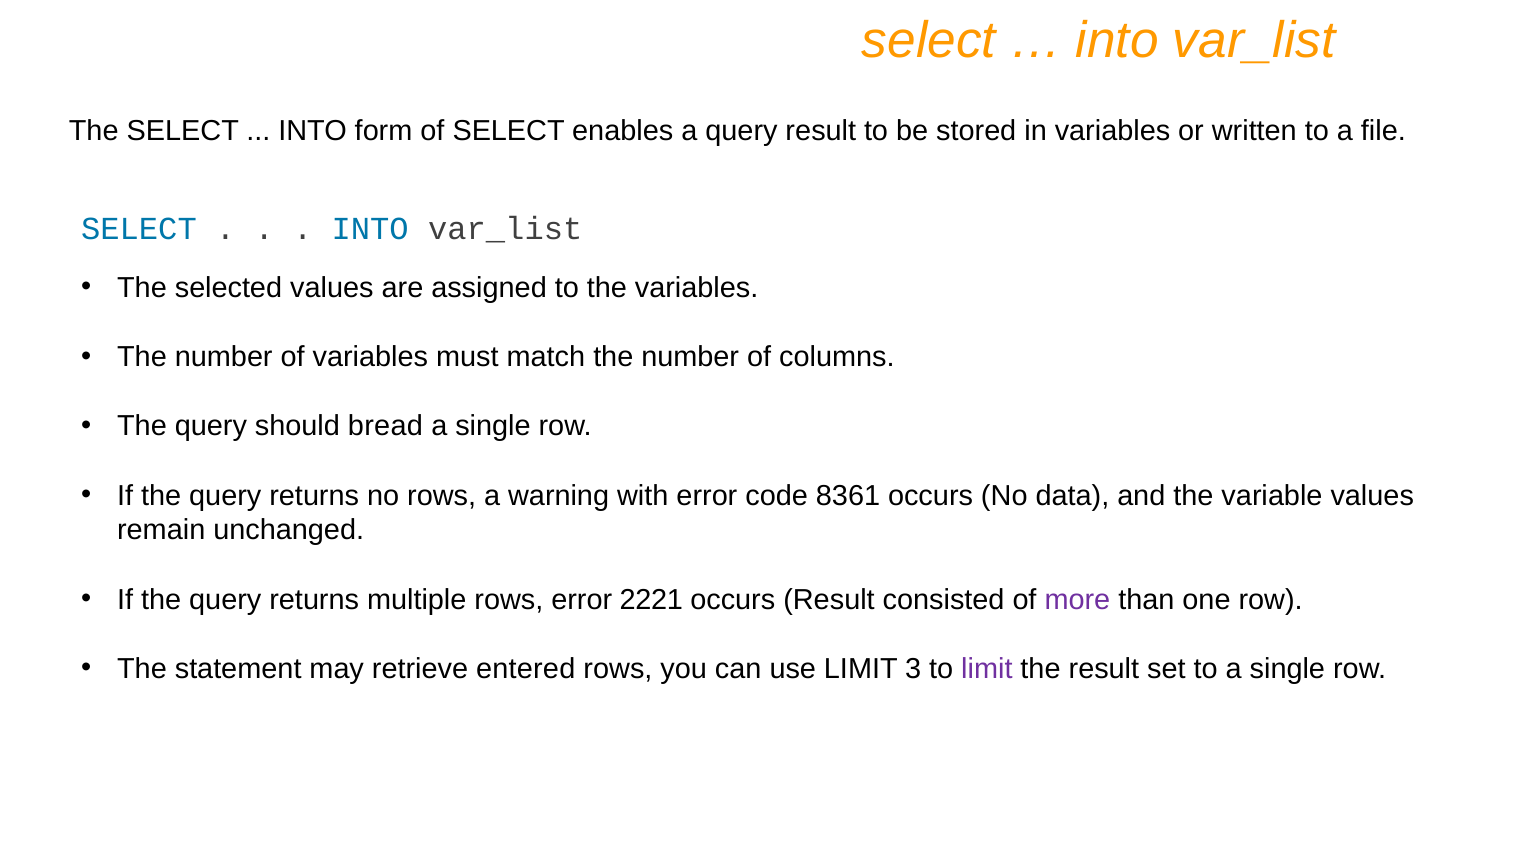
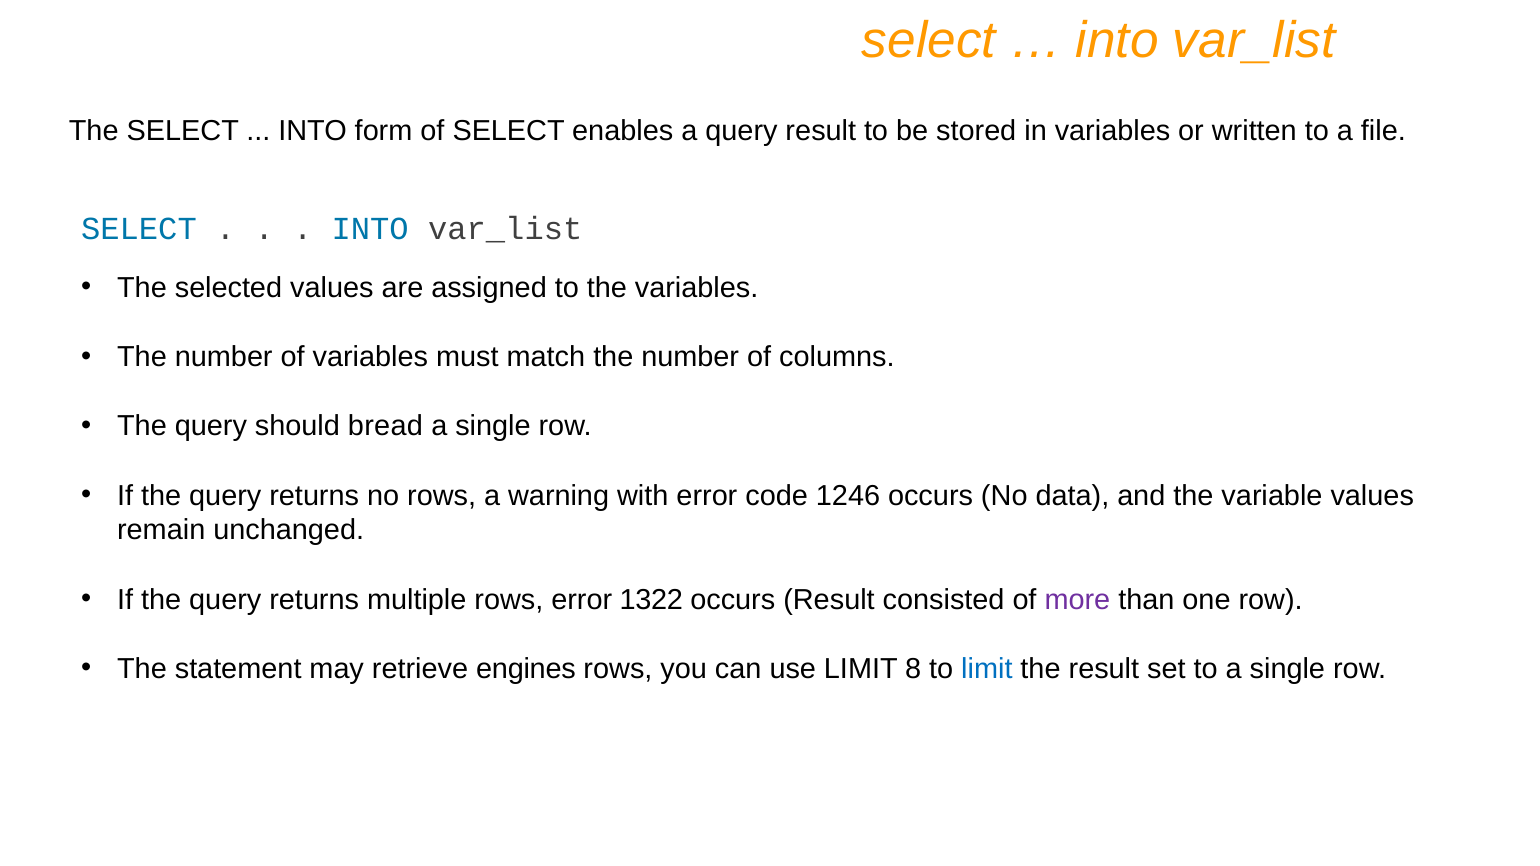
8361: 8361 -> 1246 (848, 496)
2221: 2221 -> 1322 (651, 600)
entered: entered -> engines (526, 669)
3: 3 -> 8 (913, 669)
limit colour: purple -> blue (987, 669)
